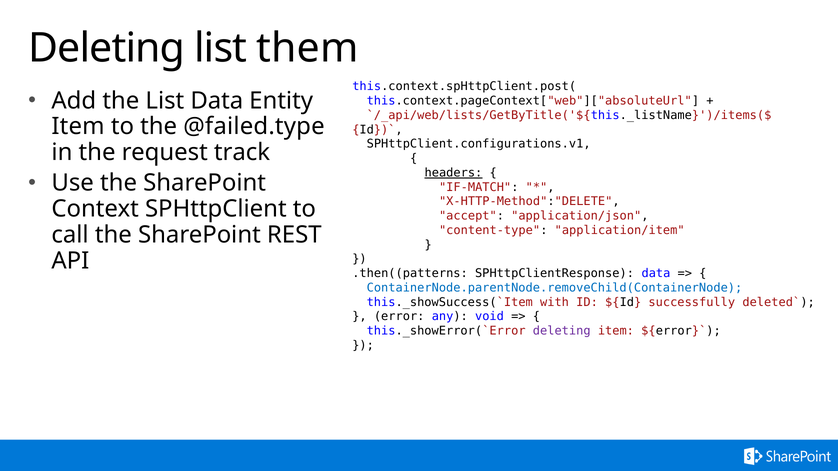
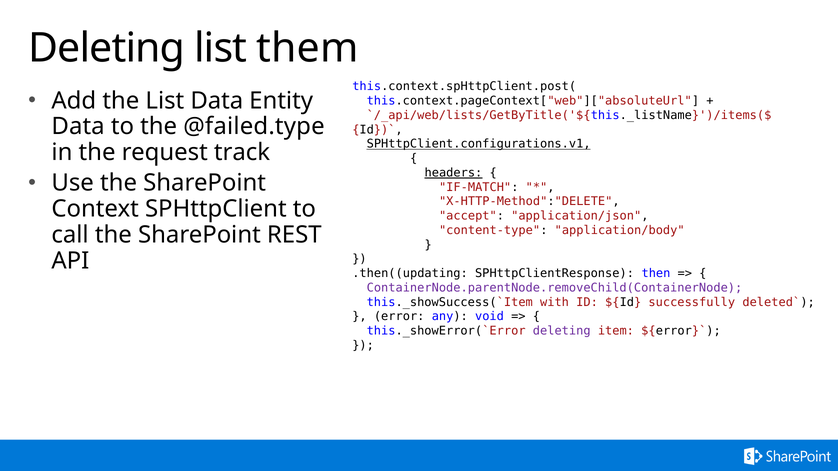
Item: Item -> Data (78, 127)
SPHttpClient.configurations.v1 underline: none -> present (479, 144)
application/item: application/item -> application/body (620, 230)
.then((patterns: .then((patterns -> .then((updating (410, 274)
SPHttpClientResponse data: data -> then (656, 274)
ContainerNode.parentNode.removeChild(ContainerNode colour: blue -> purple (554, 288)
